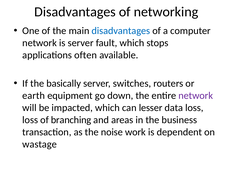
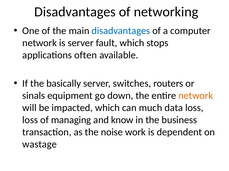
earth: earth -> sinals (34, 96)
network colour: purple -> orange (196, 96)
lesser: lesser -> much (151, 108)
branching: branching -> managing (71, 120)
areas: areas -> know (122, 120)
